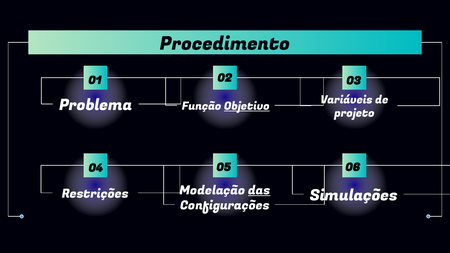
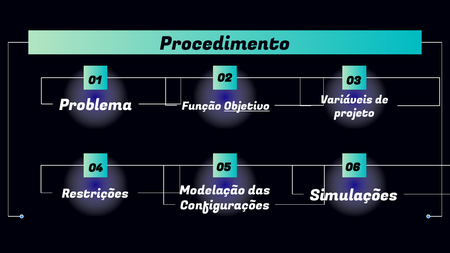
das underline: present -> none (259, 190)
